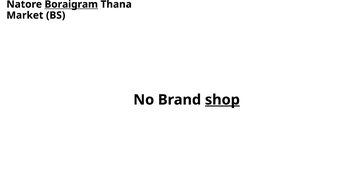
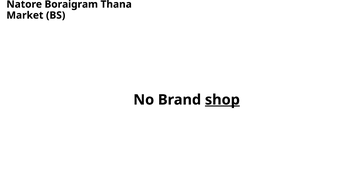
Boraigram underline: present -> none (71, 4)
